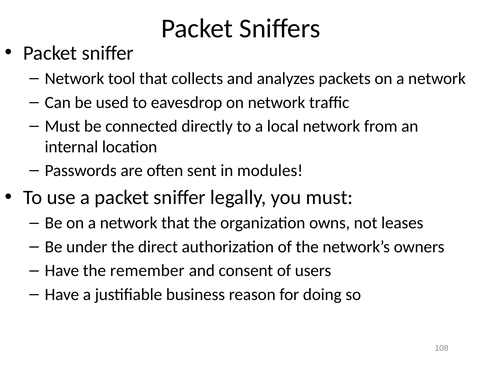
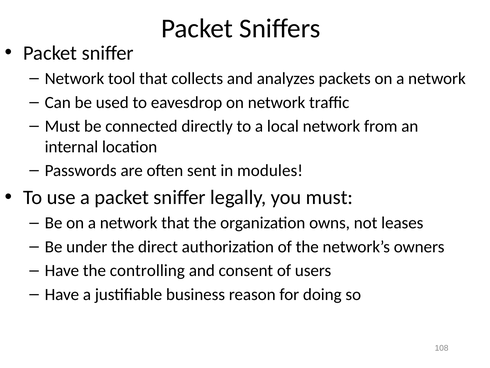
remember: remember -> controlling (147, 270)
